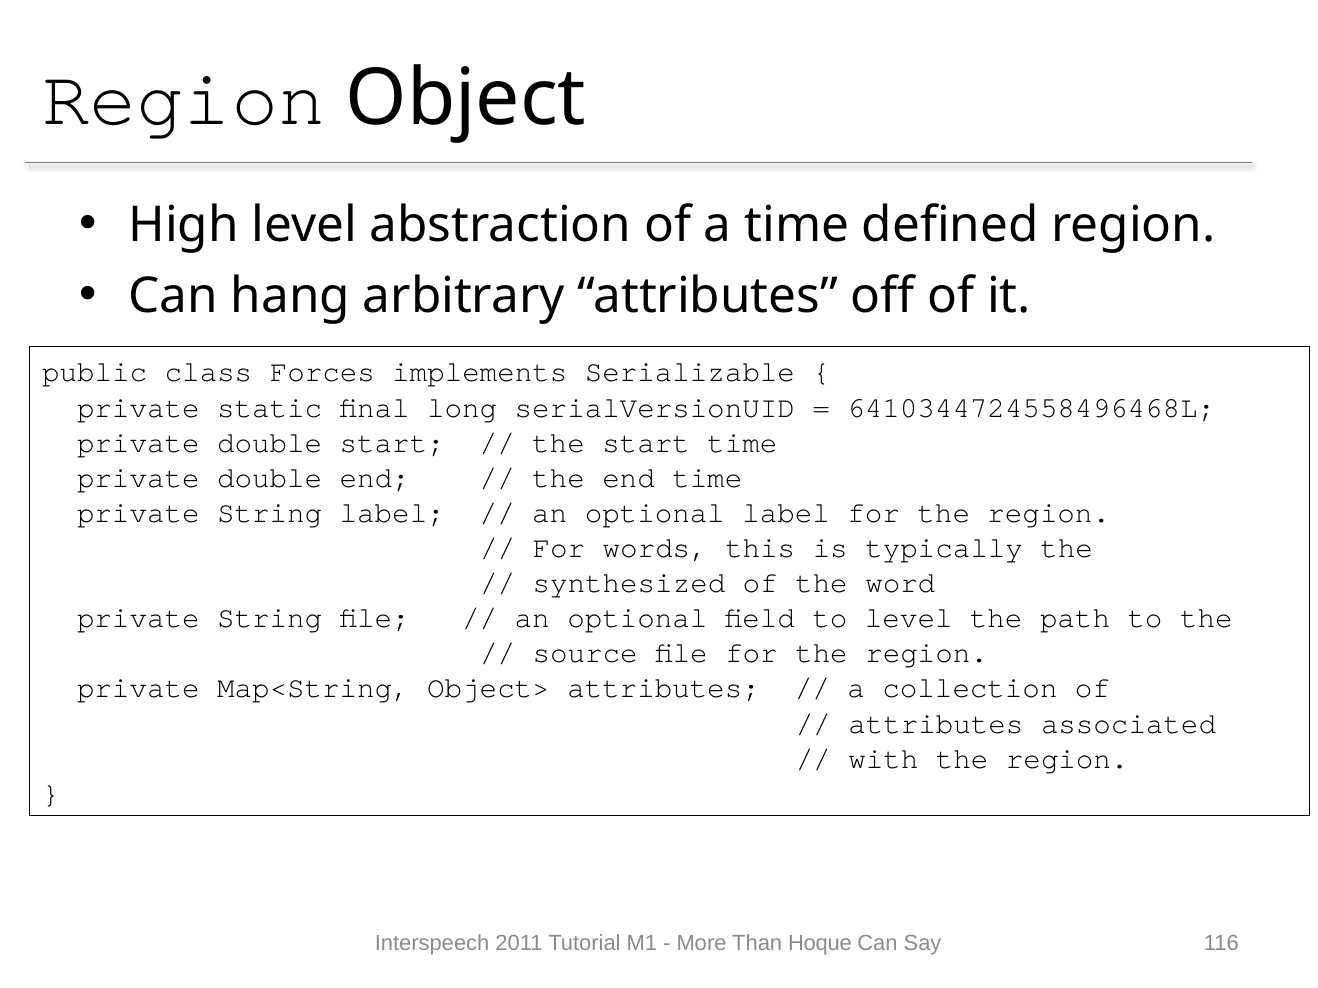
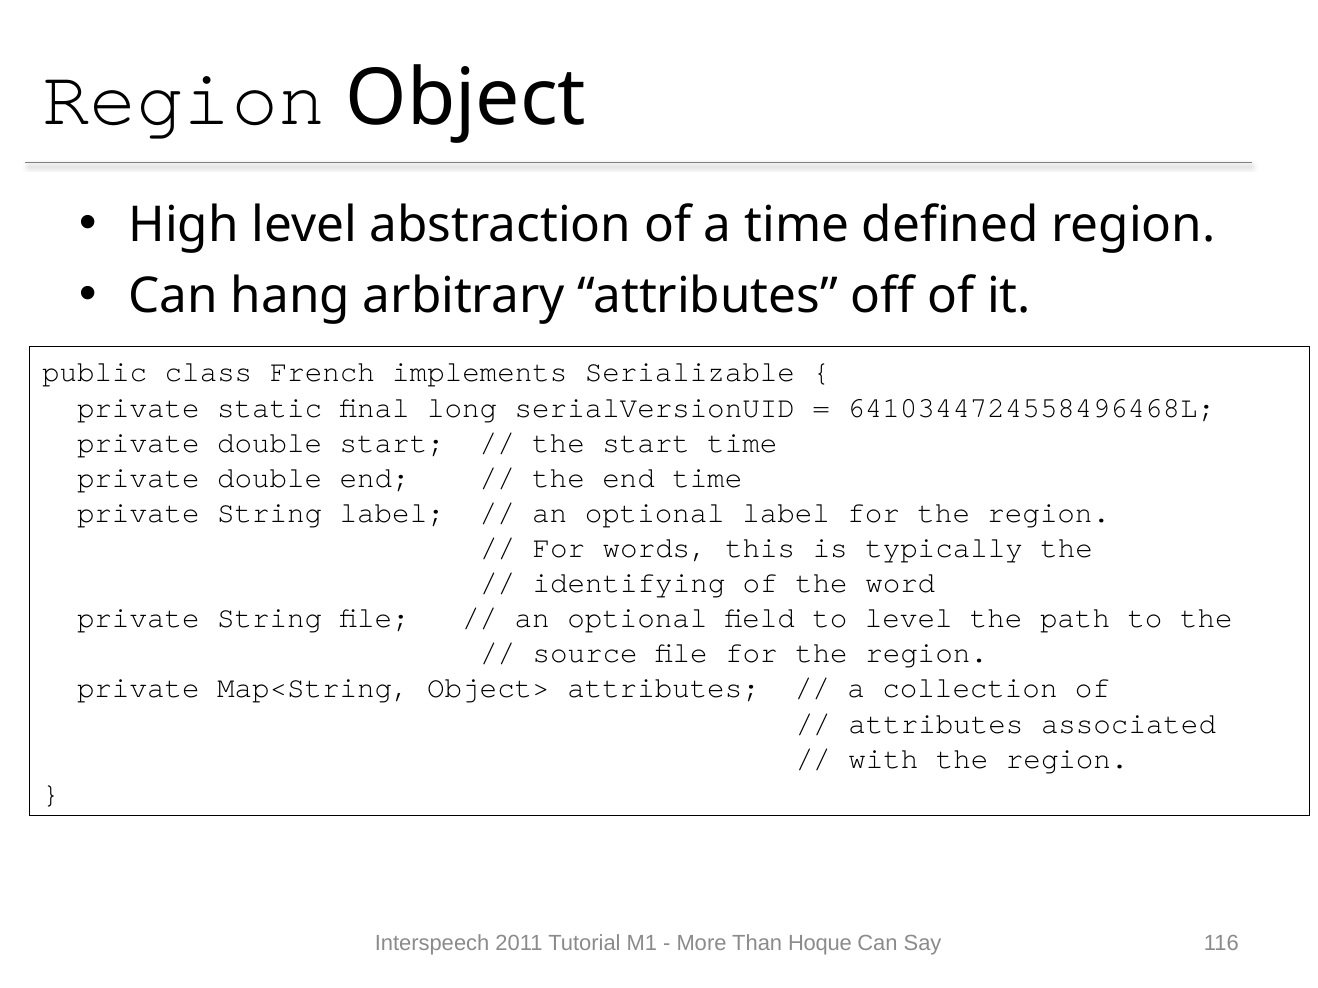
Forces: Forces -> French (322, 373)
synthesized: synthesized -> identifying (629, 583)
